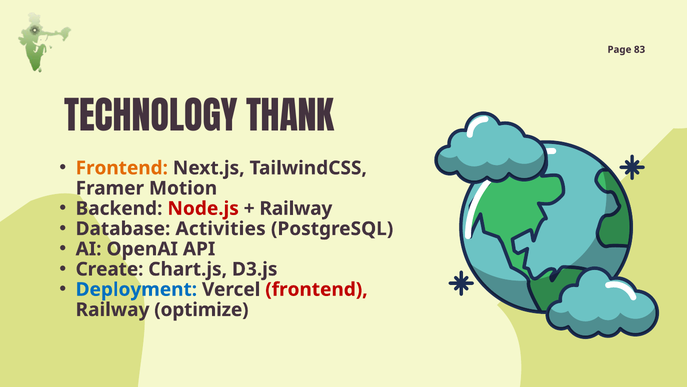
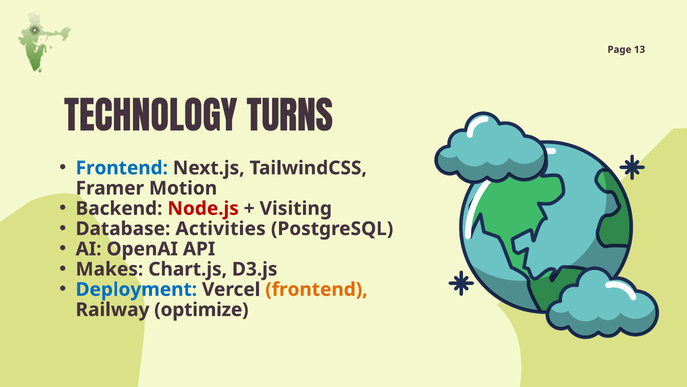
83: 83 -> 13 (640, 50)
THANK: THANK -> TURNS (290, 118)
Frontend colour: orange -> blue (122, 168)
Railway: Railway -> Visiting (296, 208)
Create: Create -> Makes (109, 269)
frontend colour: red -> orange (316, 289)
